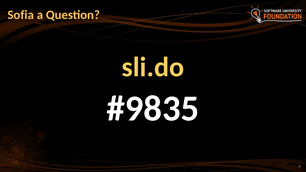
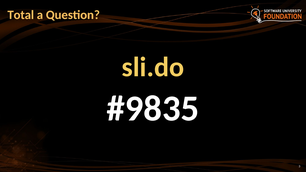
Sofia: Sofia -> Total (21, 15)
